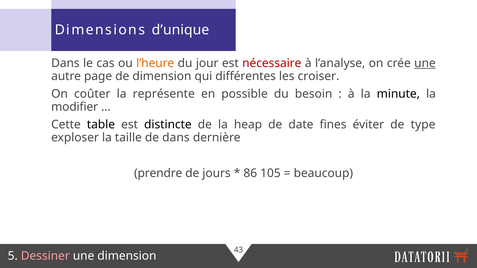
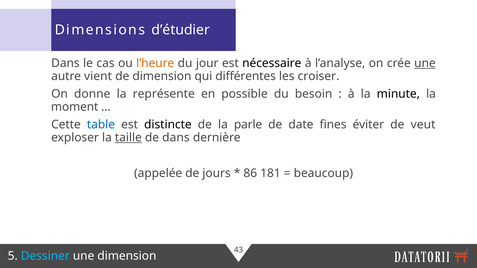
d’unique: d’unique -> d’étudier (181, 30)
nécessaire colour: red -> black (272, 63)
page: page -> vient (98, 76)
coûter: coûter -> donne (92, 94)
modifier: modifier -> moment (75, 107)
table colour: black -> blue (101, 125)
heap: heap -> parle (248, 125)
type: type -> veut (423, 125)
taille underline: none -> present (128, 138)
prendre: prendre -> appelée (158, 173)
105: 105 -> 181 (270, 173)
Dessiner colour: pink -> light blue (45, 256)
